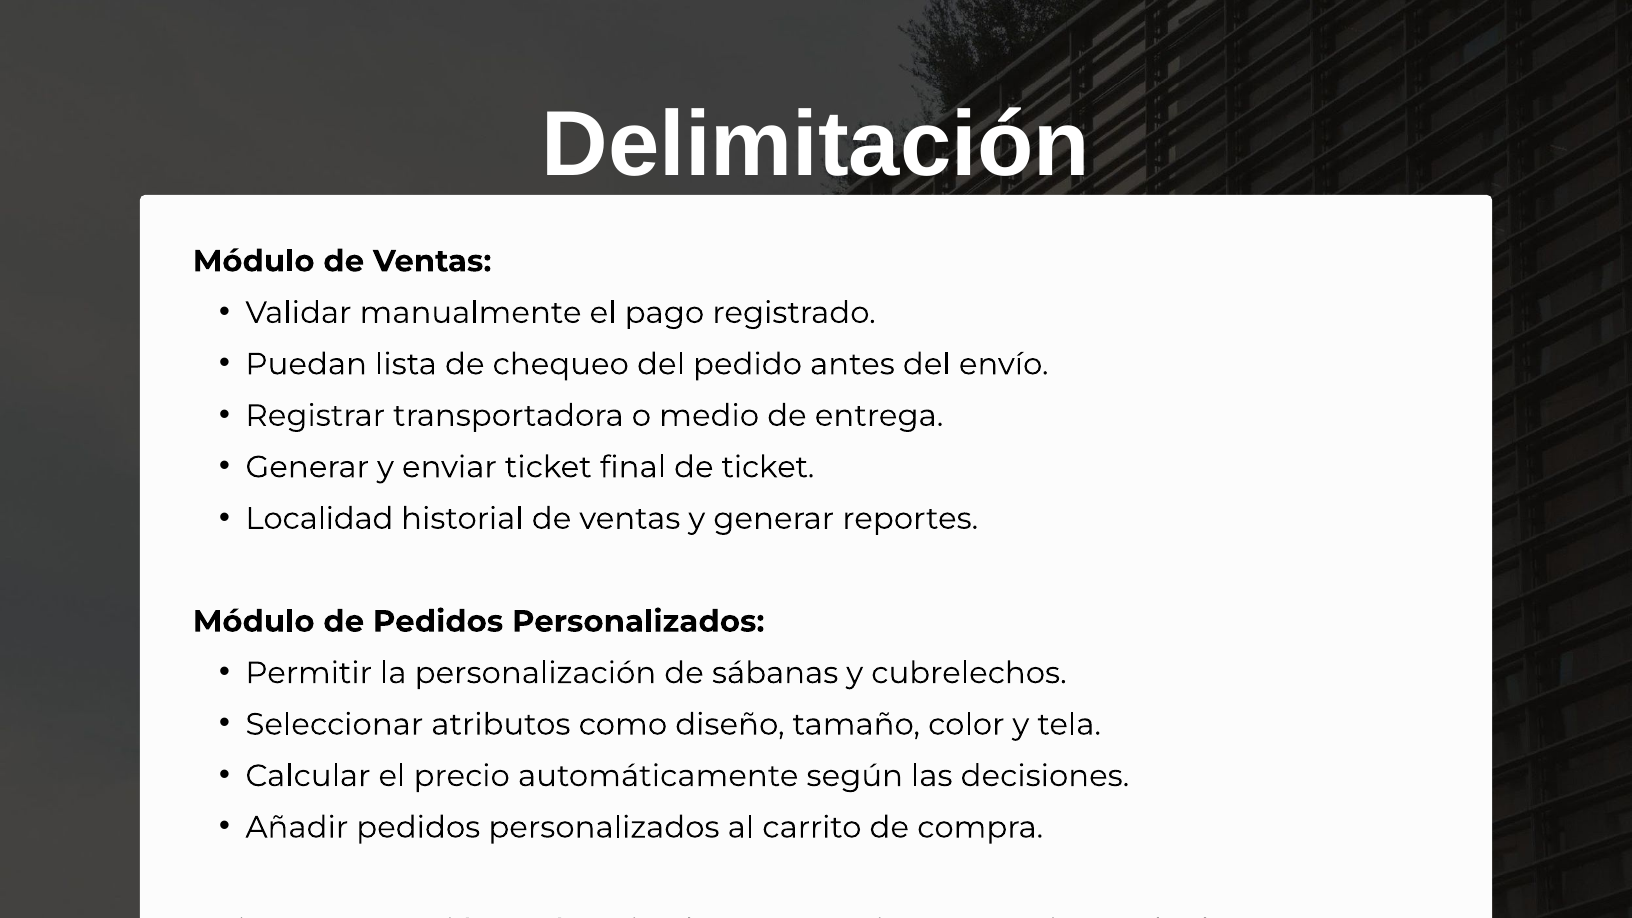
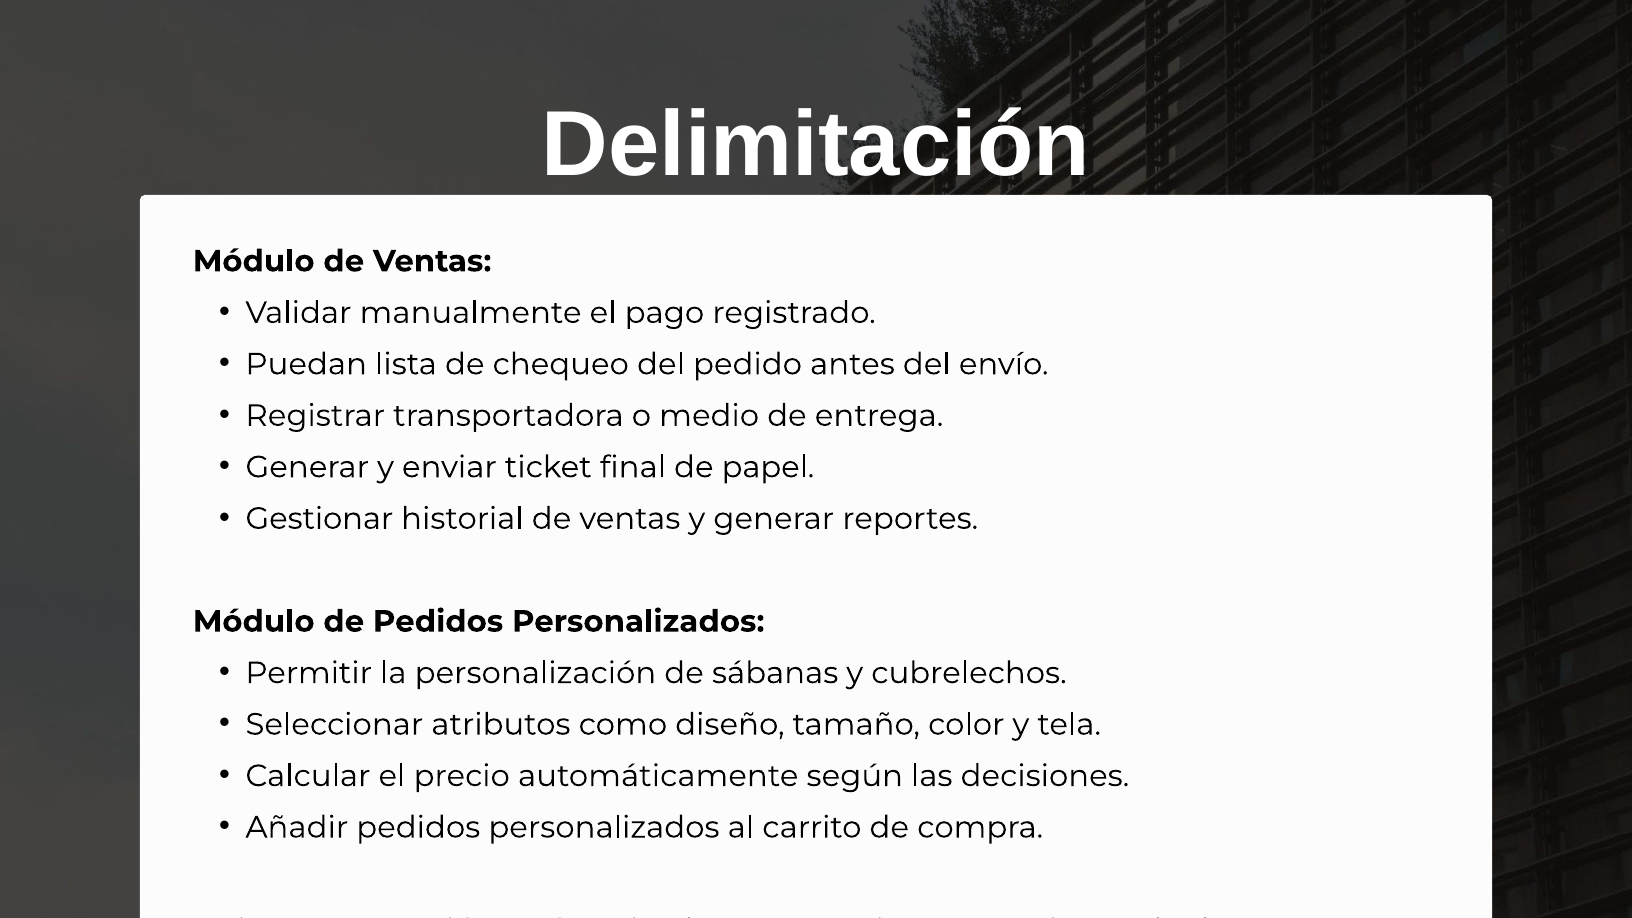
de ticket: ticket -> papel (768, 467)
Localidad: Localidad -> Gestionar (319, 519)
